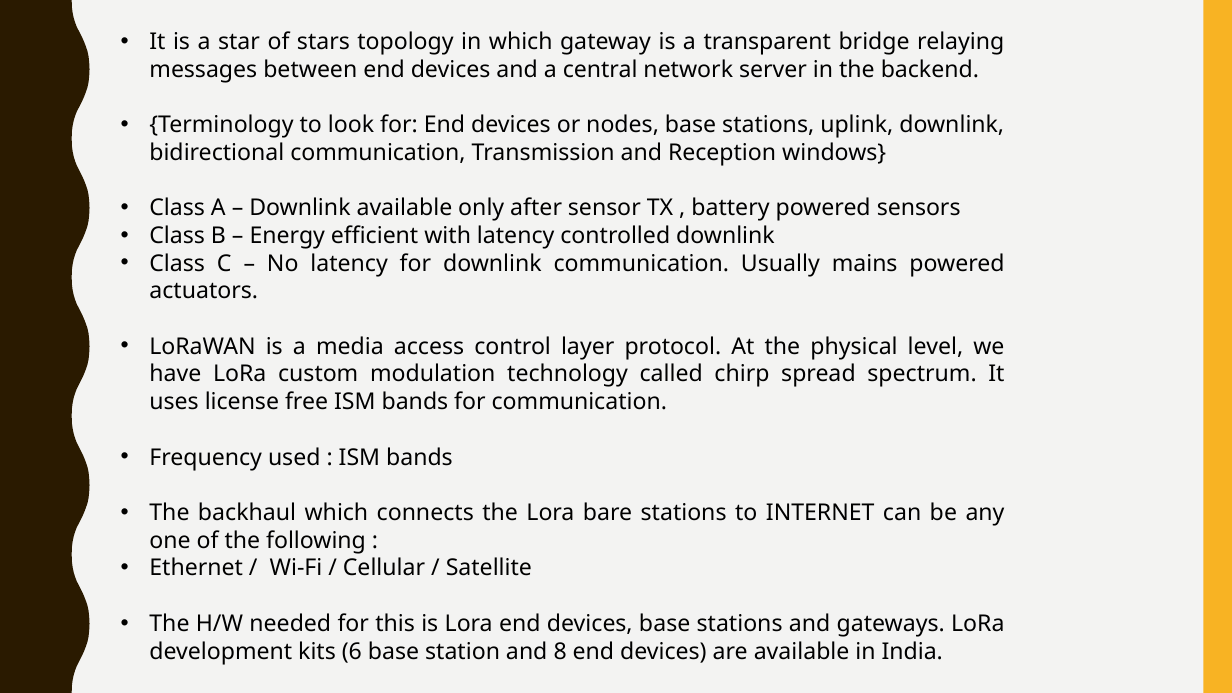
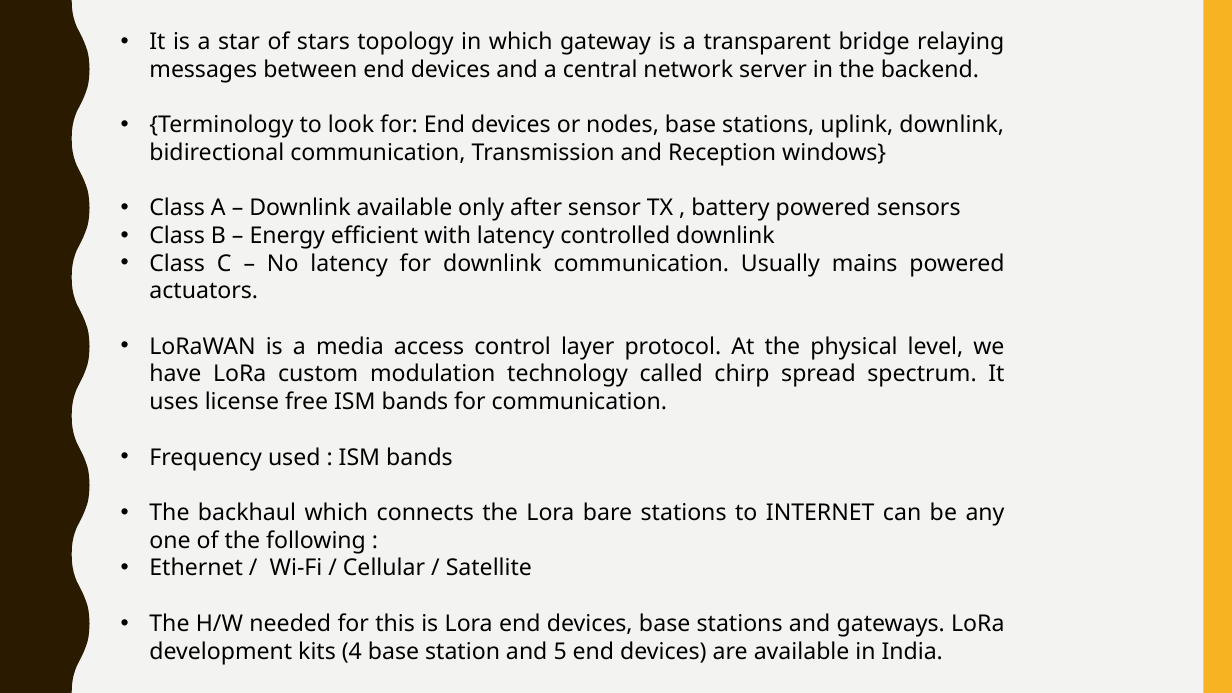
6: 6 -> 4 (352, 652)
8: 8 -> 5 (560, 652)
